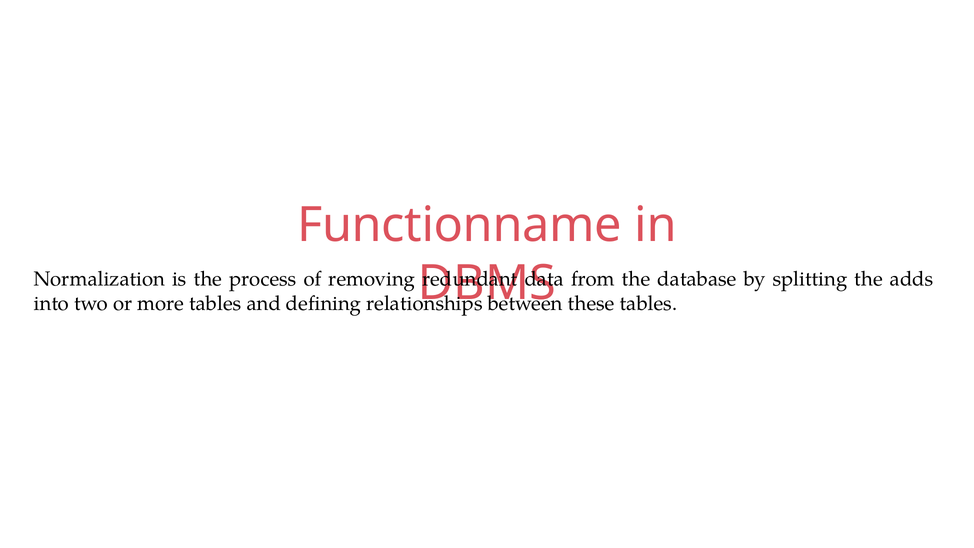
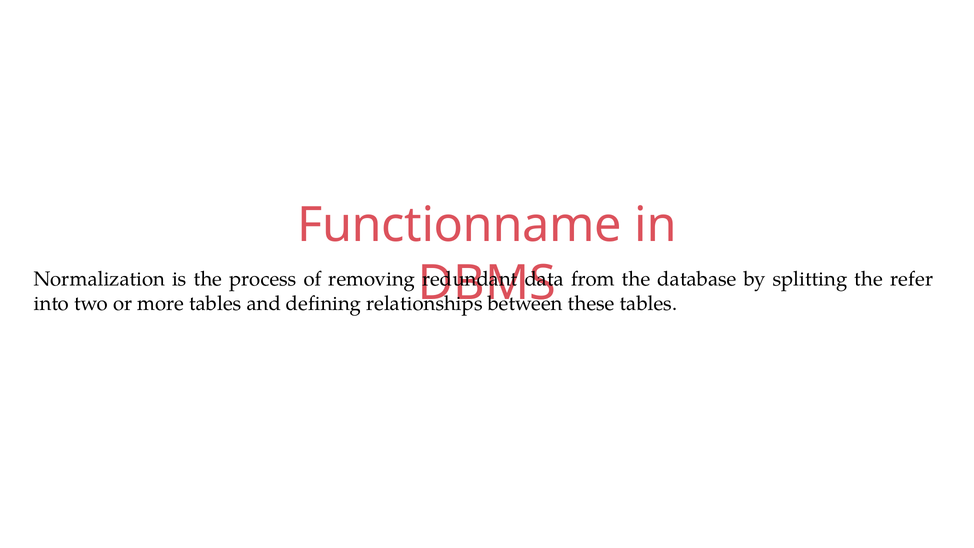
adds: adds -> refer (912, 279)
